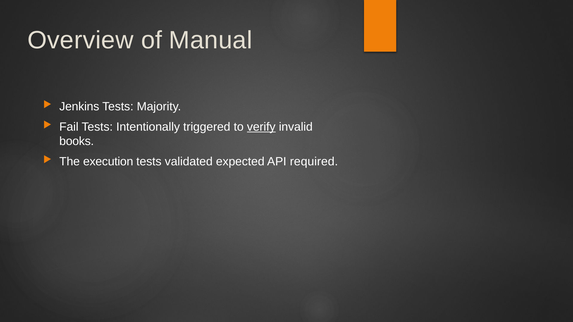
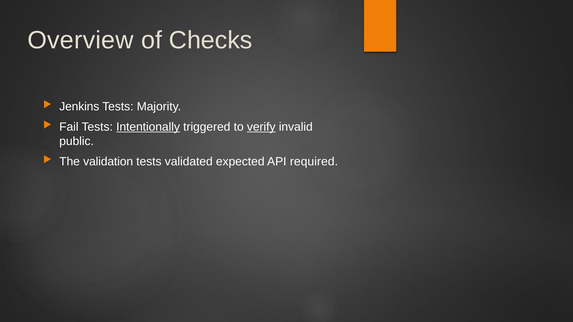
Manual: Manual -> Checks (211, 40)
Intentionally underline: none -> present (148, 127)
books: books -> public (77, 141)
execution: execution -> validation (108, 162)
